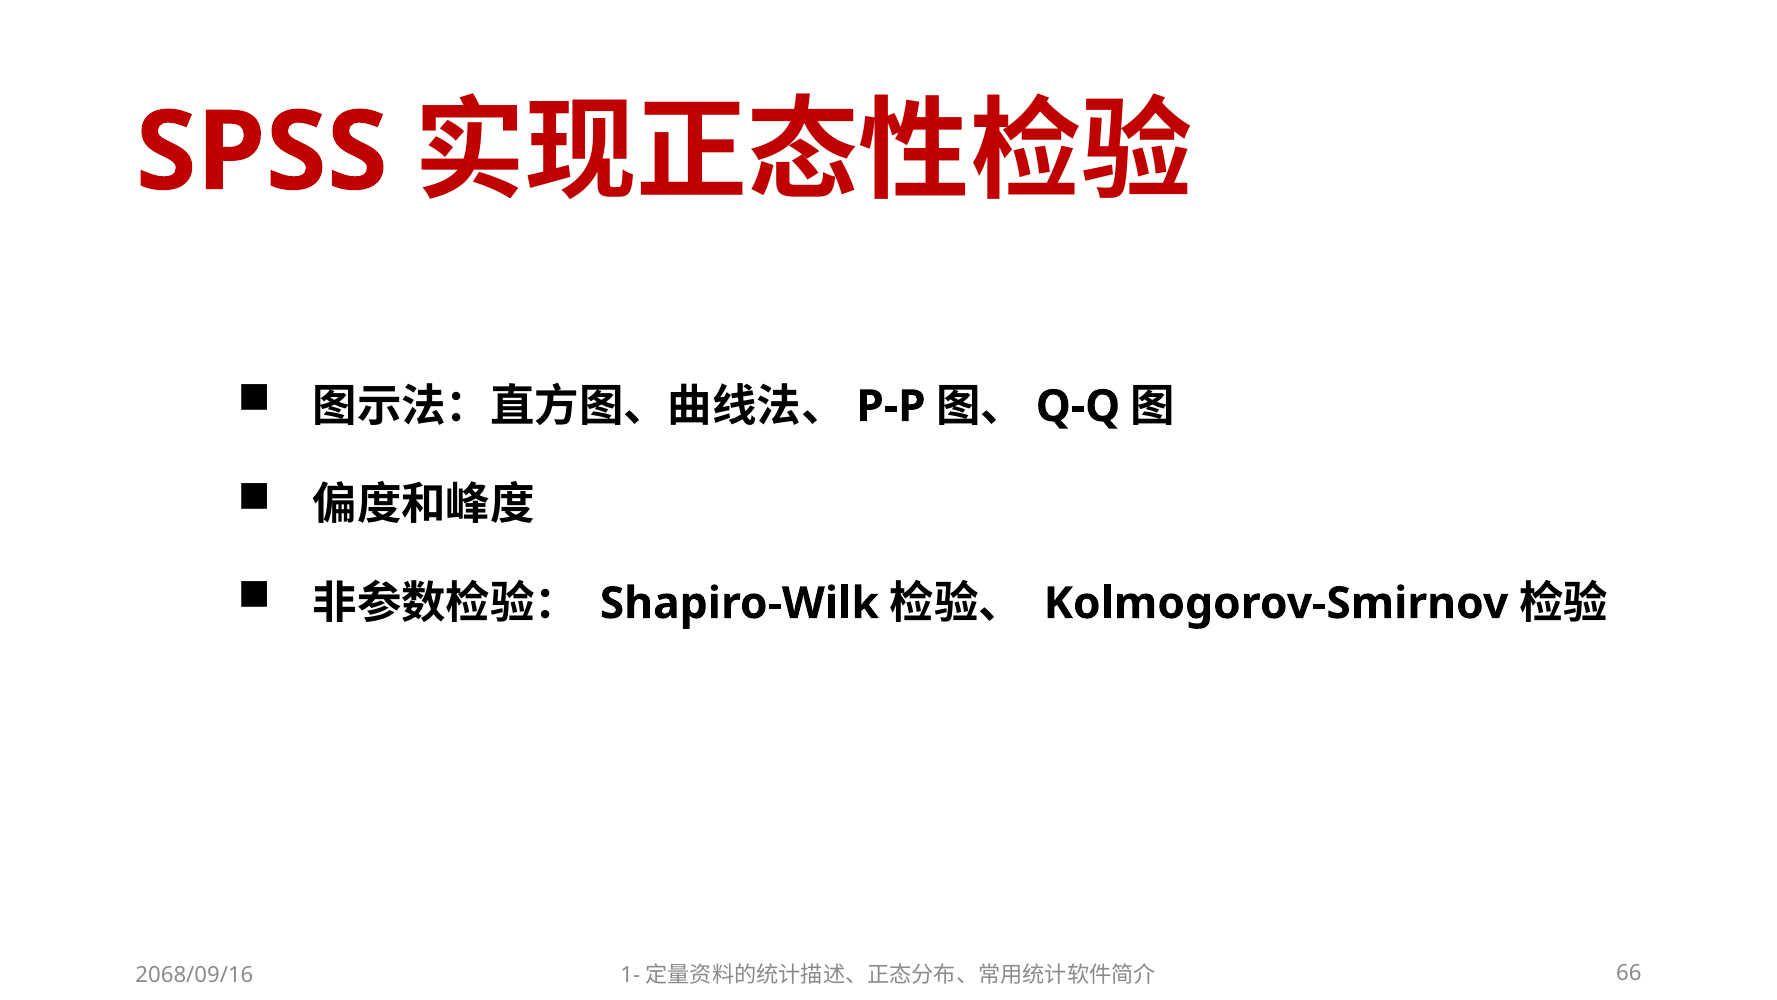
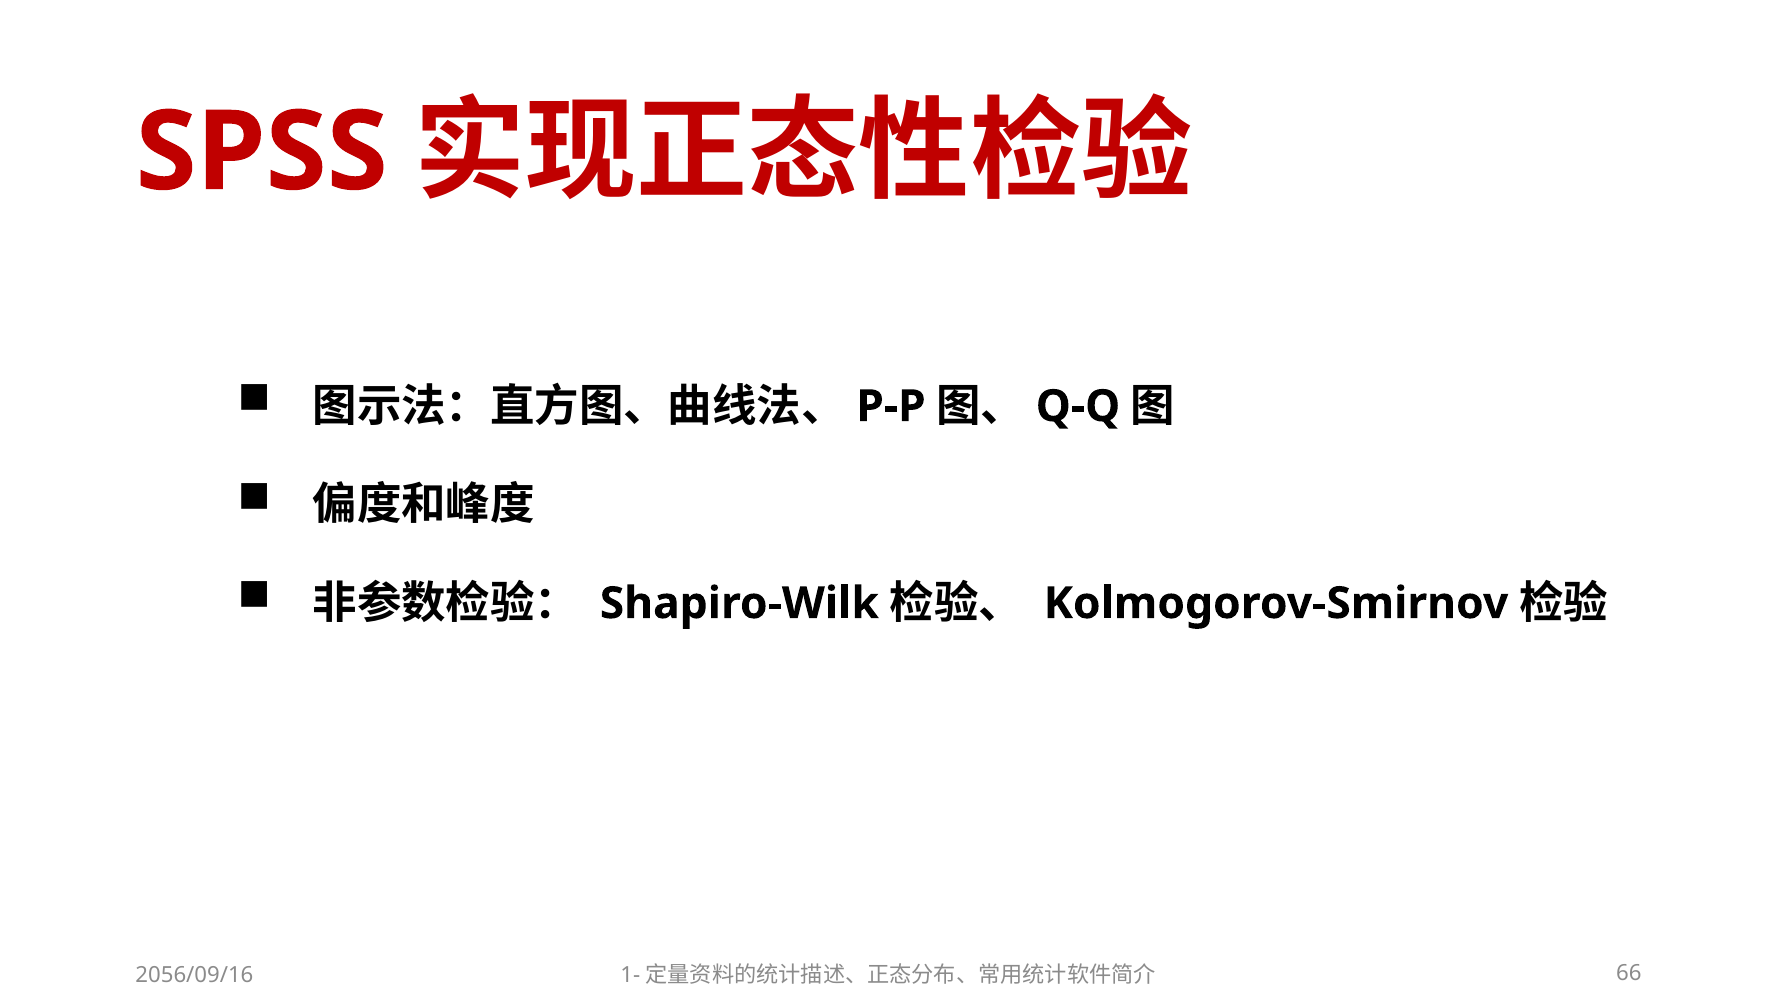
2068/09/16: 2068/09/16 -> 2056/09/16 (194, 974)
